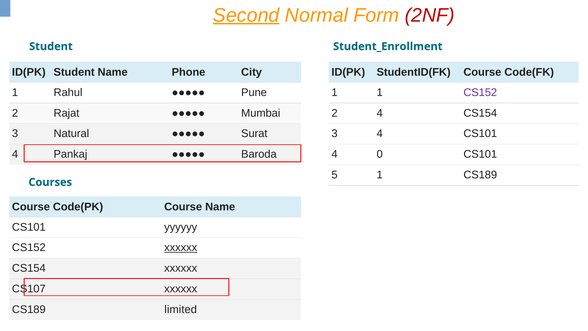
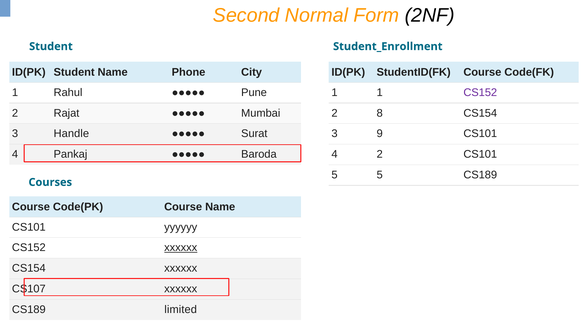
Second underline: present -> none (246, 15)
2NF colour: red -> black (430, 15)
2 4: 4 -> 8 (380, 113)
Natural: Natural -> Handle (71, 134)
3 4: 4 -> 9 (380, 134)
4 0: 0 -> 2 (380, 154)
5 1: 1 -> 5 (380, 175)
